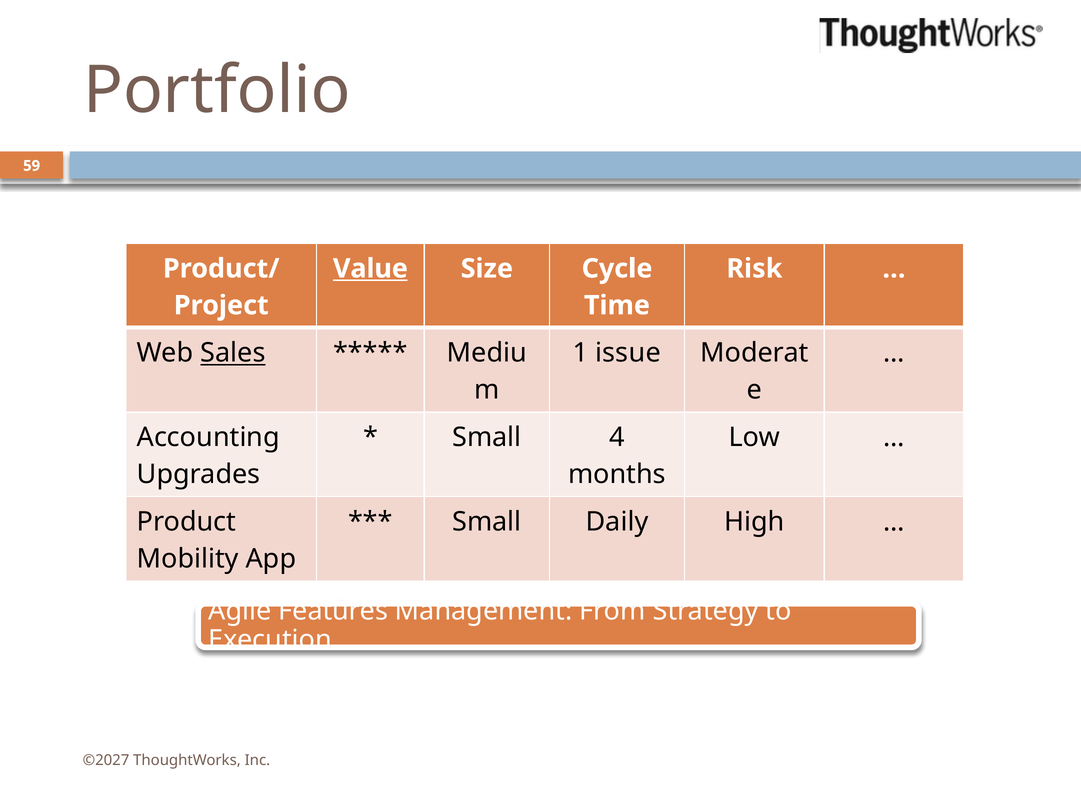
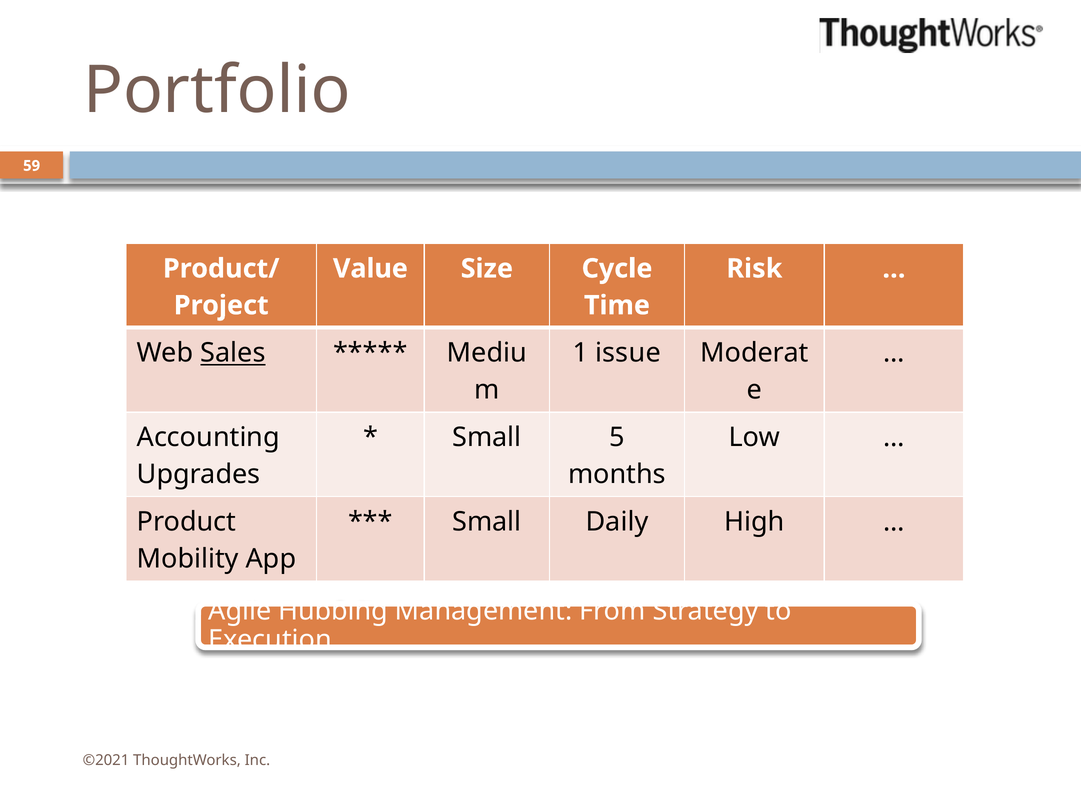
Value underline: present -> none (370, 269)
4: 4 -> 5 (617, 437)
Features: Features -> Hubbing (333, 611)
©2027: ©2027 -> ©2021 (106, 760)
